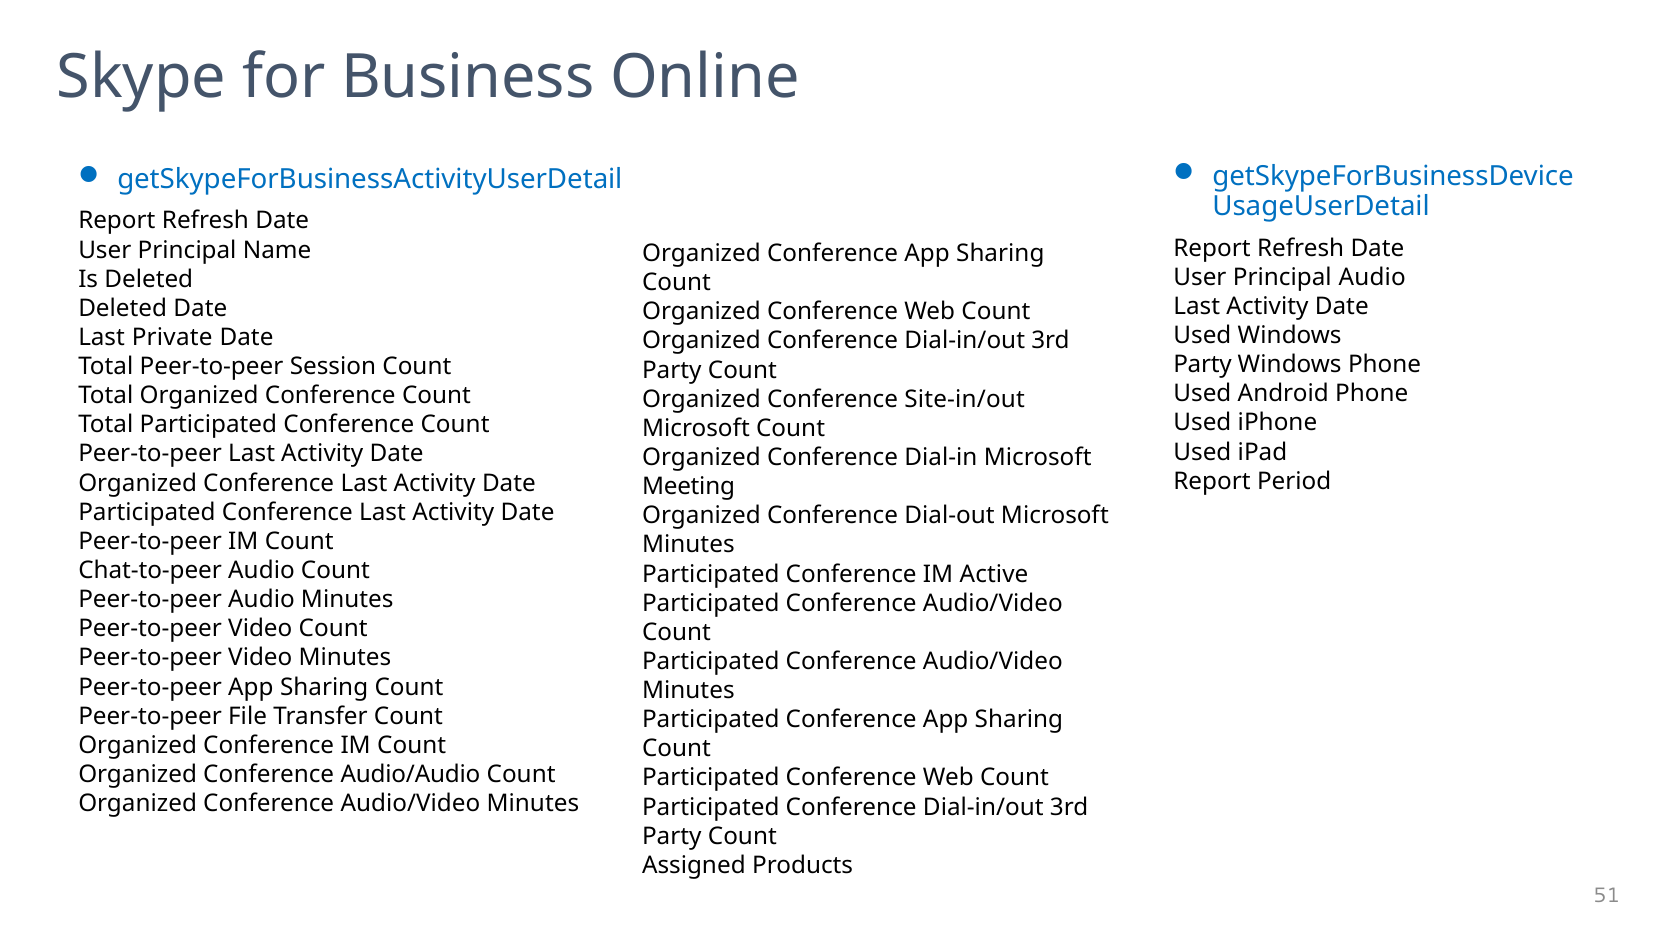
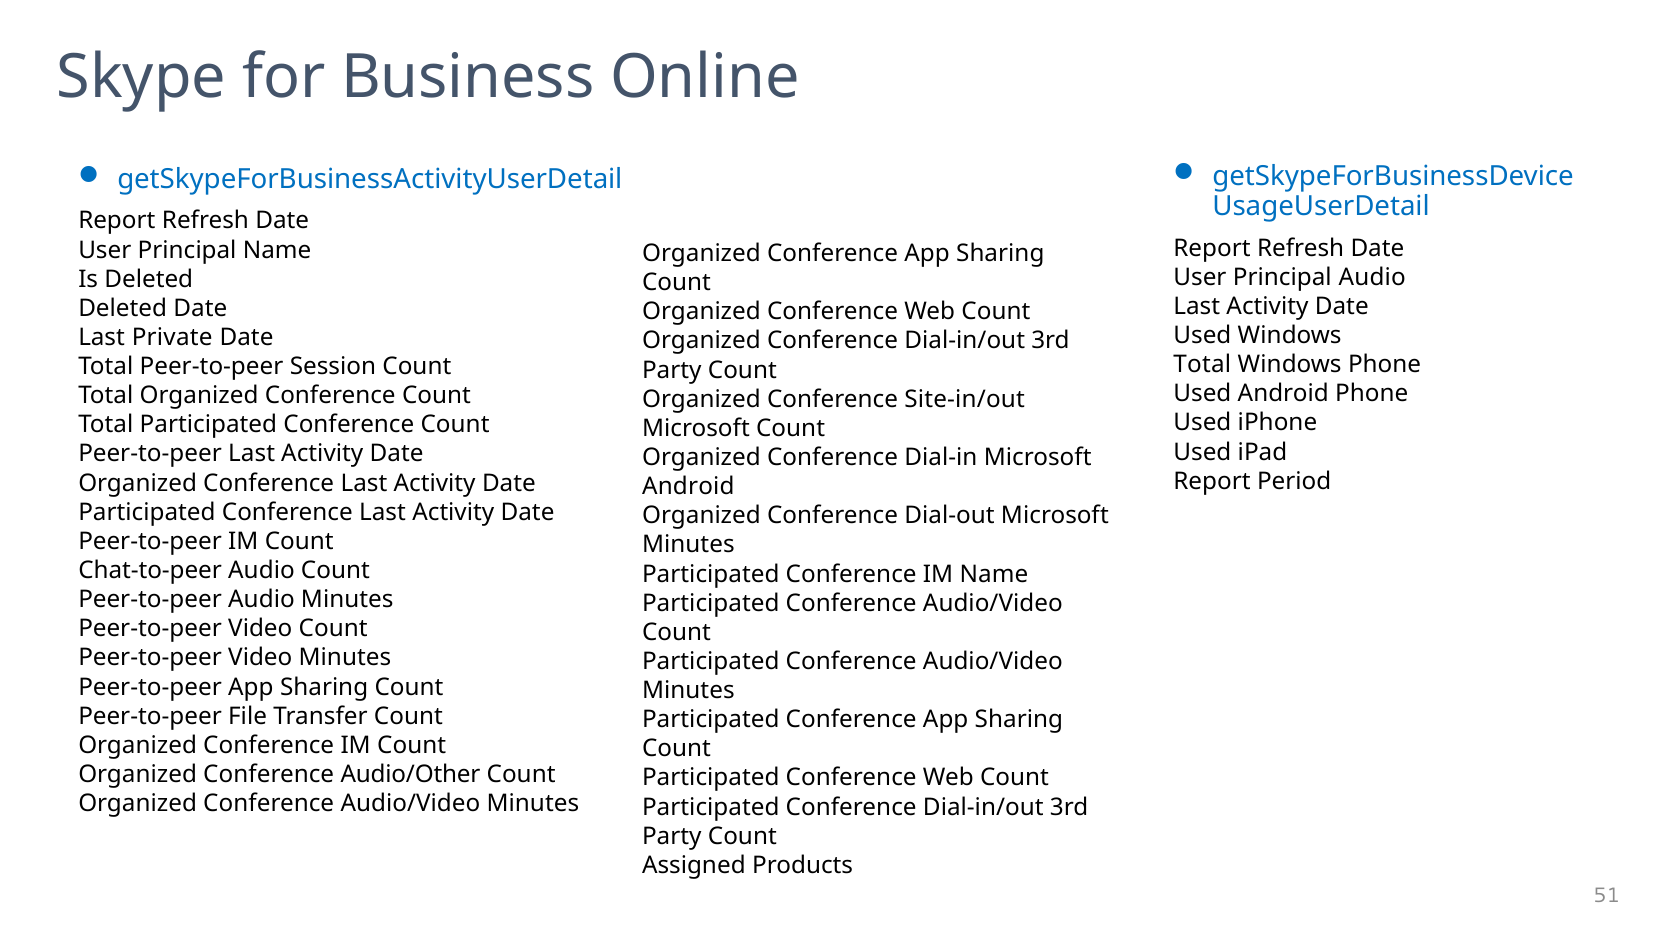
Party: Party -> Total (1202, 365)
Meeting: Meeting -> Android (688, 487)
IM Active: Active -> Name (994, 574)
Audio/Audio: Audio/Audio -> Audio/Other (410, 774)
